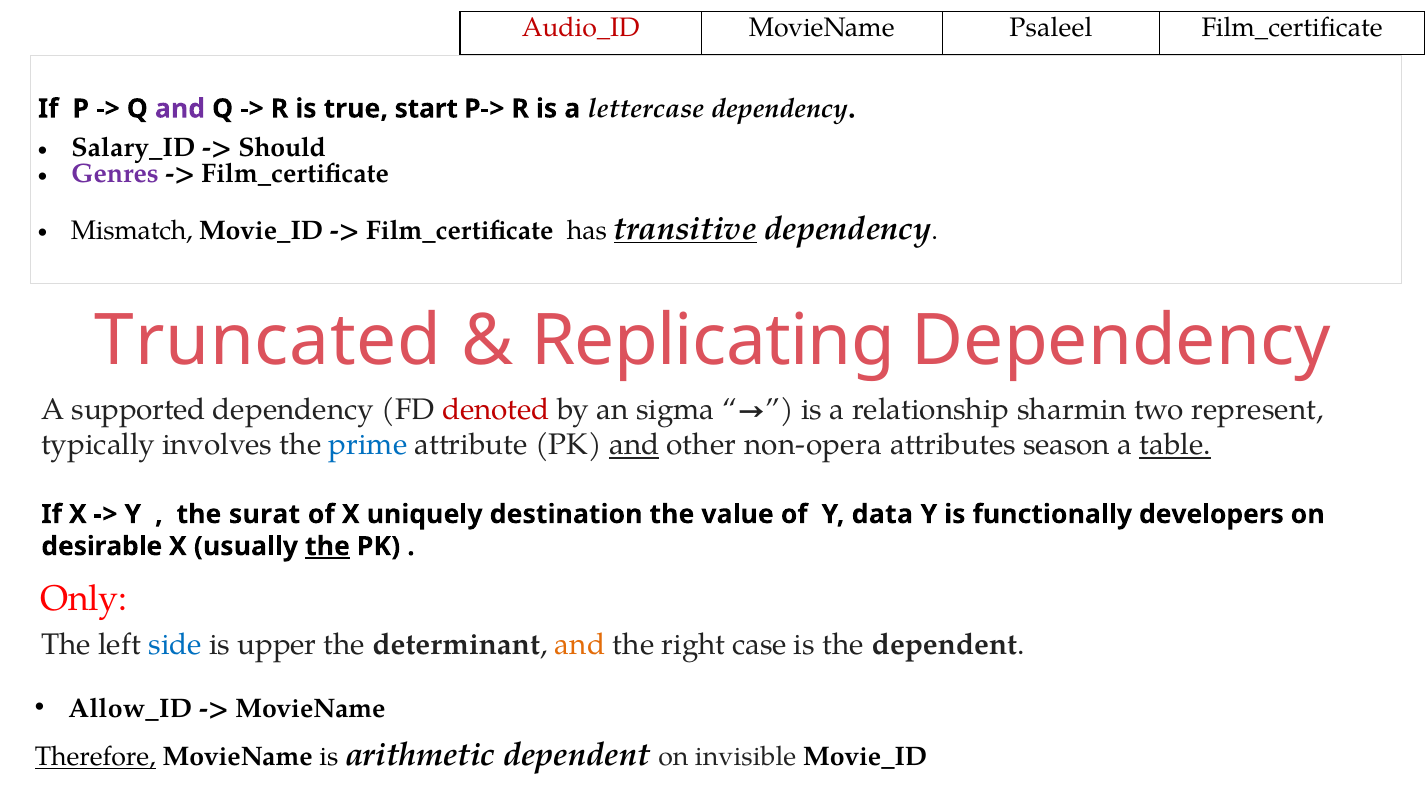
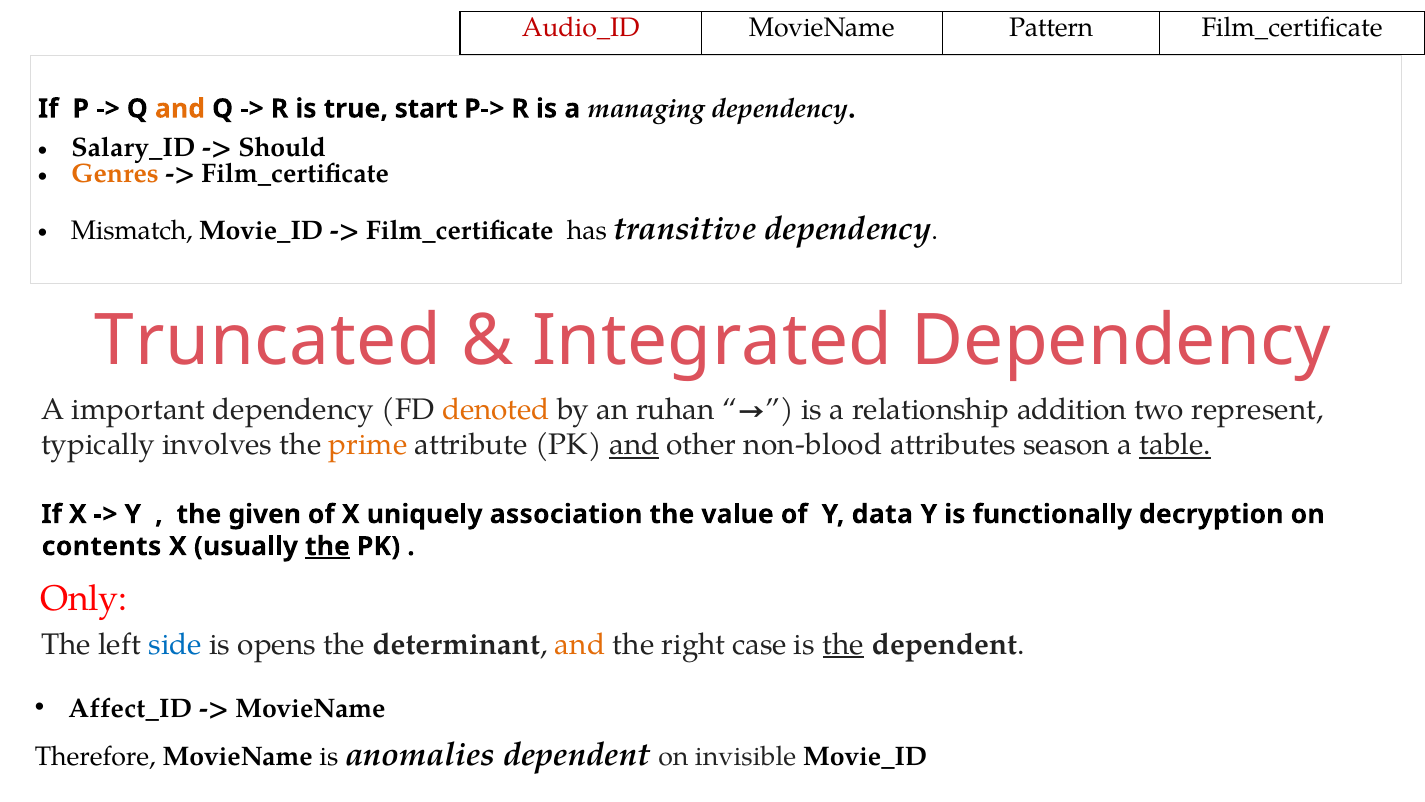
Psaleel: Psaleel -> Pattern (1051, 28)
and colour: purple -> orange (180, 109)
lettercase: lettercase -> managing (646, 109)
Genres colour: purple -> orange (115, 173)
transitive underline: present -> none (685, 228)
Replicating: Replicating -> Integrated (713, 341)
supported: supported -> important (138, 409)
denoted colour: red -> orange (496, 409)
sigma: sigma -> ruhan (676, 409)
sharmin: sharmin -> addition (1072, 409)
prime colour: blue -> orange (368, 445)
non-opera: non-opera -> non-blood (813, 445)
surat: surat -> given (265, 514)
destination: destination -> association (566, 514)
developers: developers -> decryption (1211, 514)
desirable: desirable -> contents (102, 546)
upper: upper -> opens (277, 644)
the underline: none -> present (843, 644)
Allow_ID: Allow_ID -> Affect_ID (130, 708)
Therefore underline: present -> none (95, 757)
arithmetic: arithmetic -> anomalies (420, 755)
